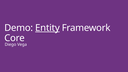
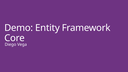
Entity underline: present -> none (47, 28)
